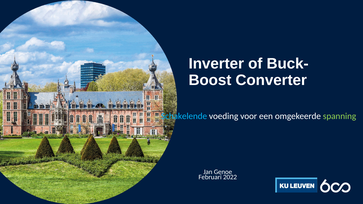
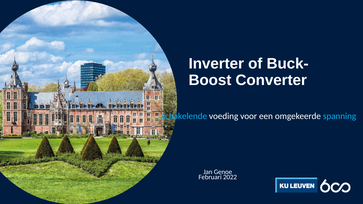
spanning colour: light green -> light blue (340, 116)
